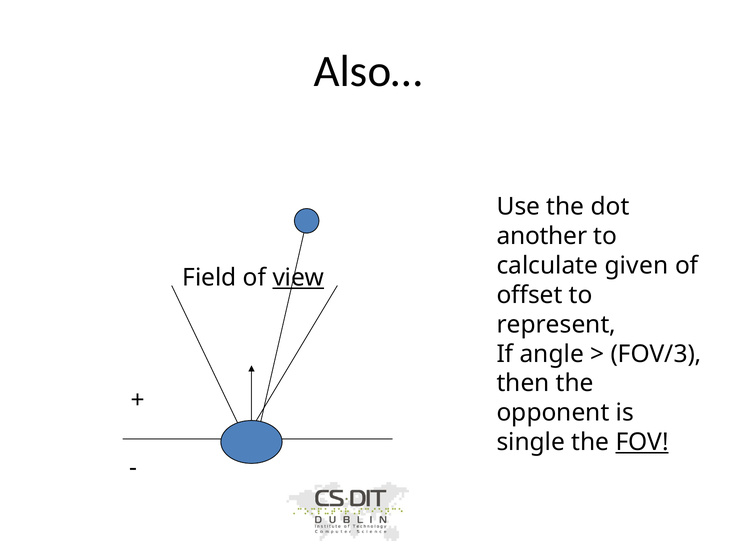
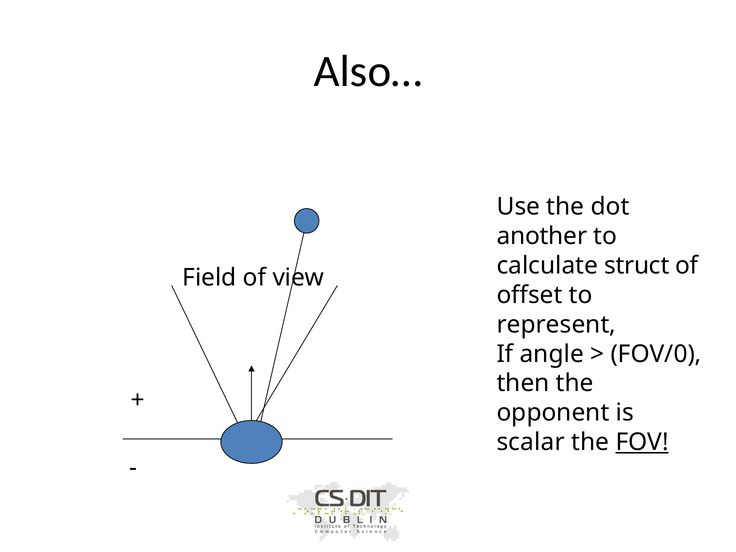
given: given -> struct (637, 266)
view underline: present -> none (298, 278)
FOV/3: FOV/3 -> FOV/0 (656, 354)
single: single -> scalar (531, 442)
